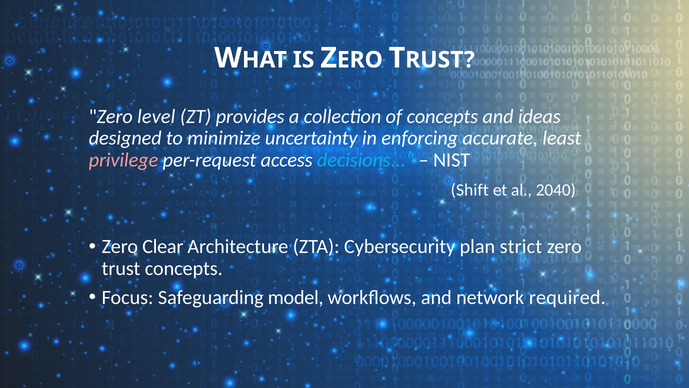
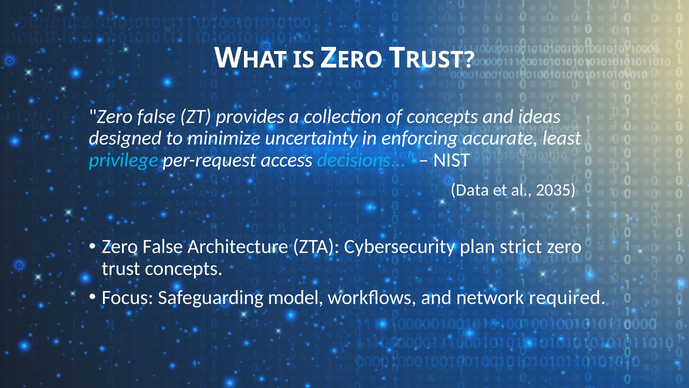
level: level -> false (156, 116)
privilege colour: pink -> light blue (124, 160)
Shift: Shift -> Data (470, 190)
2040: 2040 -> 2035 (556, 190)
Clear: Clear -> False (163, 247)
